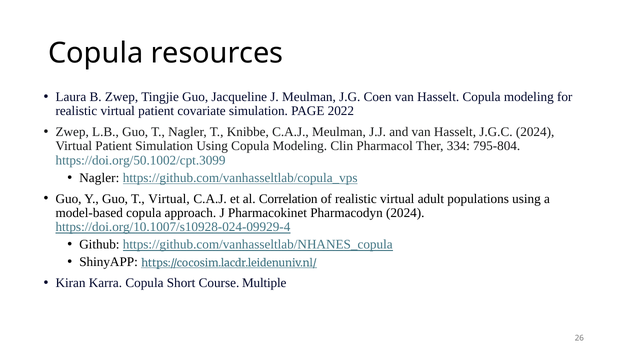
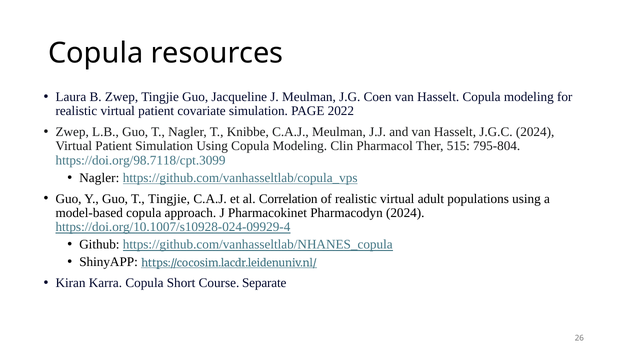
334: 334 -> 515 (458, 146)
https://doi.org/50.1002/cpt.3099: https://doi.org/50.1002/cpt.3099 -> https://doi.org/98.7118/cpt.3099 (141, 161)
T Virtual: Virtual -> Tingjie (169, 199)
Multiple: Multiple -> Separate (264, 283)
